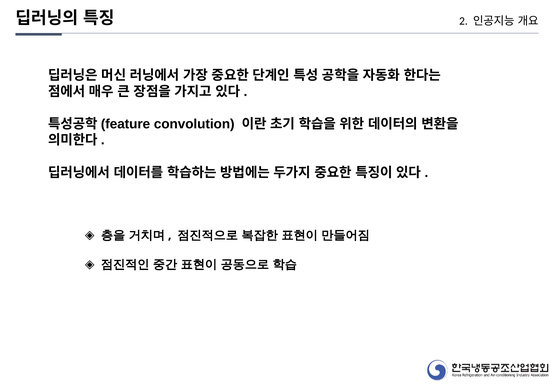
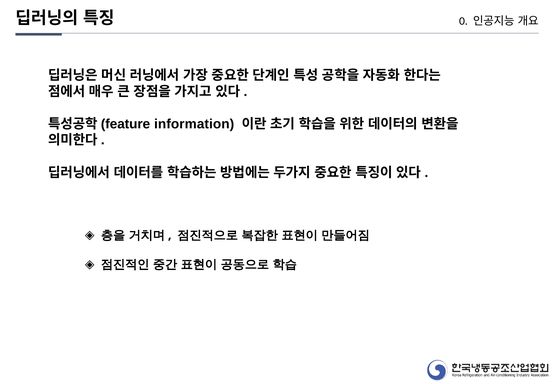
2: 2 -> 0 (463, 21)
convolution: convolution -> information (194, 124)
